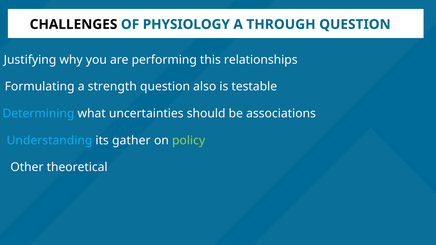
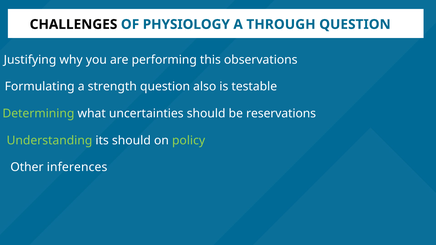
relationships: relationships -> observations (261, 60)
Determining colour: light blue -> light green (38, 114)
associations: associations -> reservations (281, 114)
Understanding colour: light blue -> light green (49, 141)
its gather: gather -> should (131, 141)
theoretical: theoretical -> inferences (77, 167)
